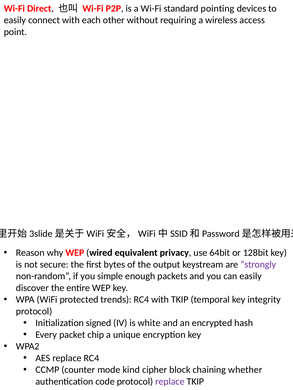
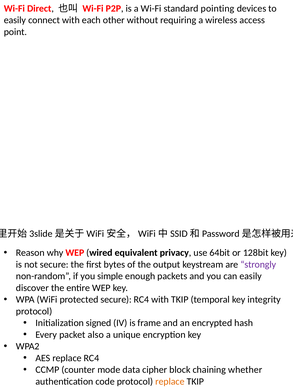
protected trends: trends -> secure (116, 300)
white: white -> frame (149, 323)
chip: chip -> also (96, 335)
kind: kind -> data (131, 370)
replace colour: purple -> orange (170, 382)
